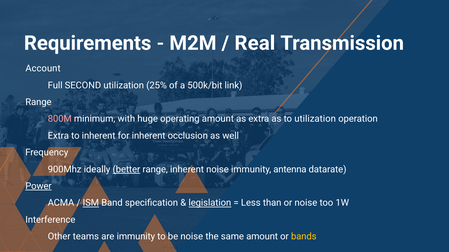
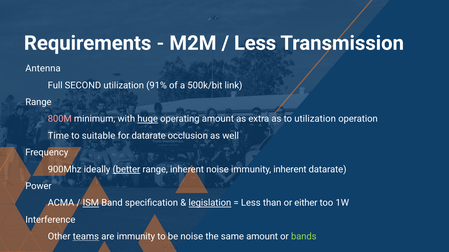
Real: Real -> Less (255, 43)
Account: Account -> Antenna (43, 69)
25%: 25% -> 91% (157, 85)
huge underline: none -> present (148, 119)
Extra: Extra -> Time (58, 136)
to inherent: inherent -> suitable (99, 136)
for inherent: inherent -> datarate (149, 136)
immunity antenna: antenna -> inherent (290, 170)
Power underline: present -> none (38, 186)
or noise: noise -> either (306, 203)
teams underline: none -> present (86, 237)
bands colour: yellow -> light green (304, 237)
